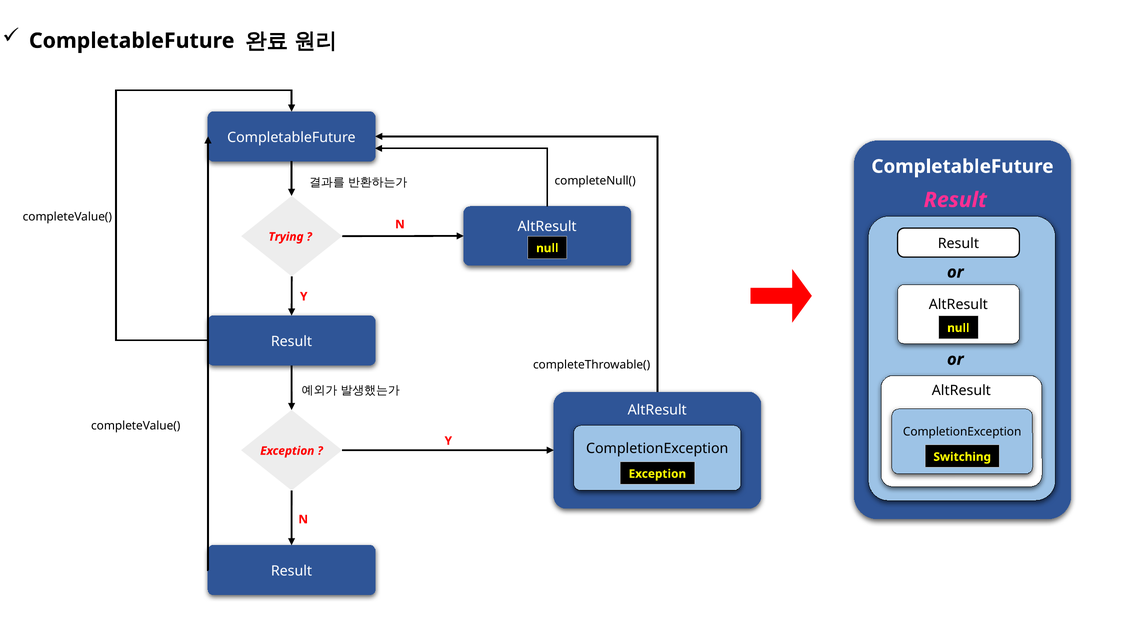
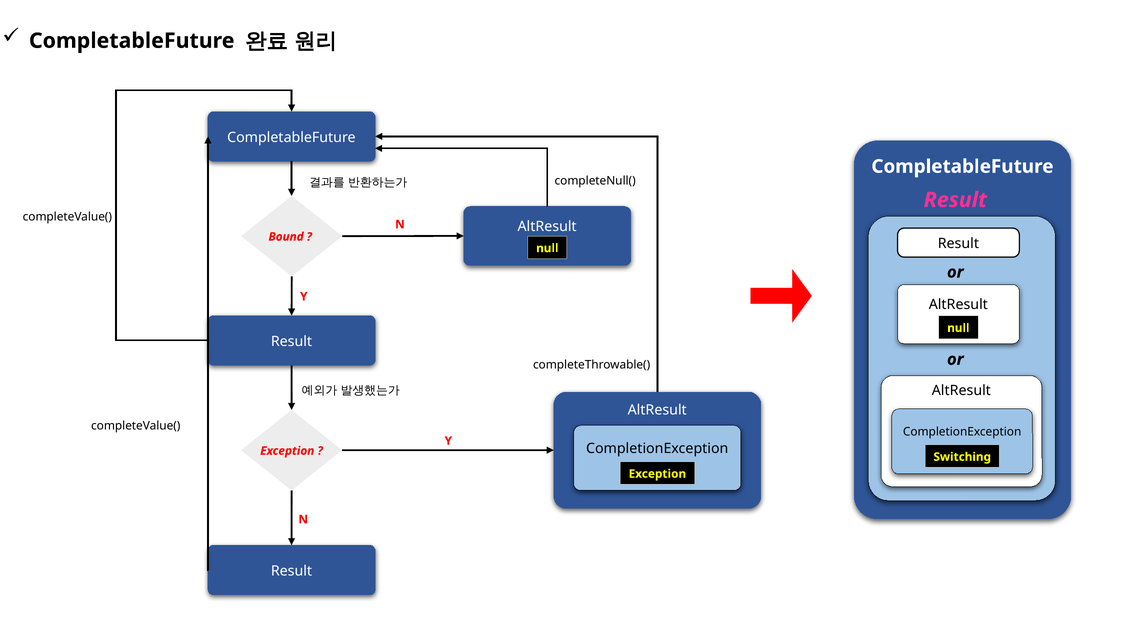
Trying: Trying -> Bound (286, 237)
